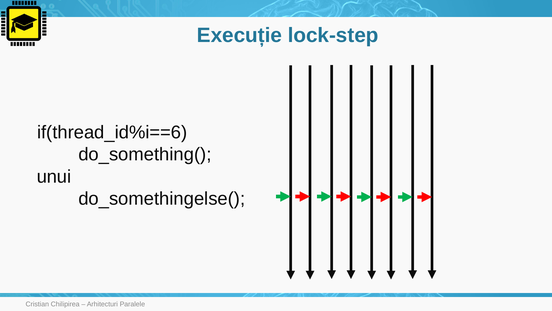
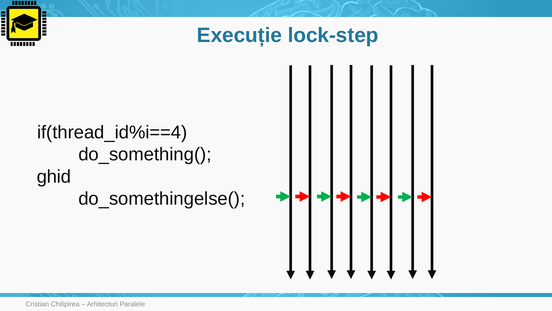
if(thread_id%i==6: if(thread_id%i==6 -> if(thread_id%i==4 (112, 132)
unui: unui -> ghid (54, 176)
